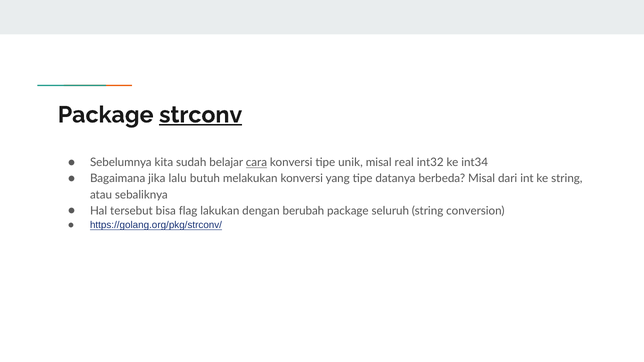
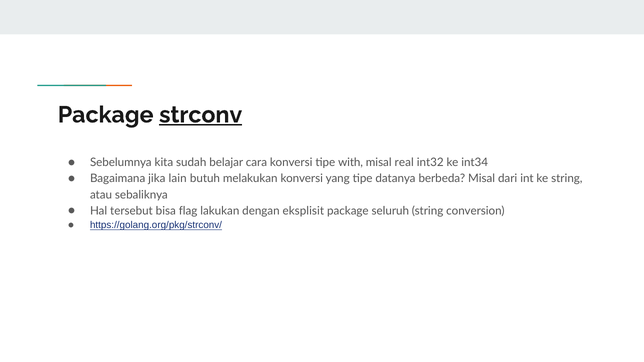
cara underline: present -> none (256, 163)
unik: unik -> with (351, 163)
lalu: lalu -> lain (178, 179)
berubah: berubah -> eksplisit (303, 211)
